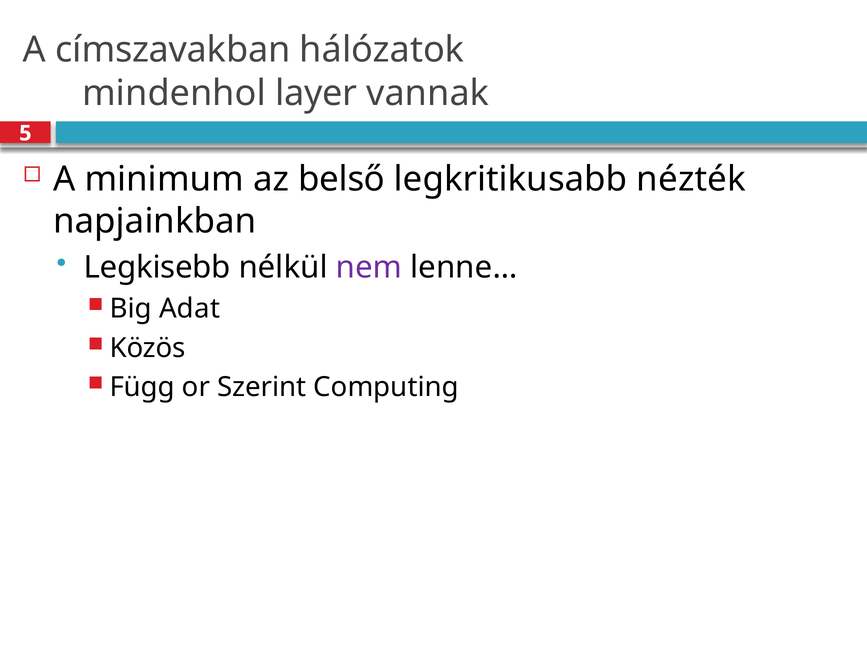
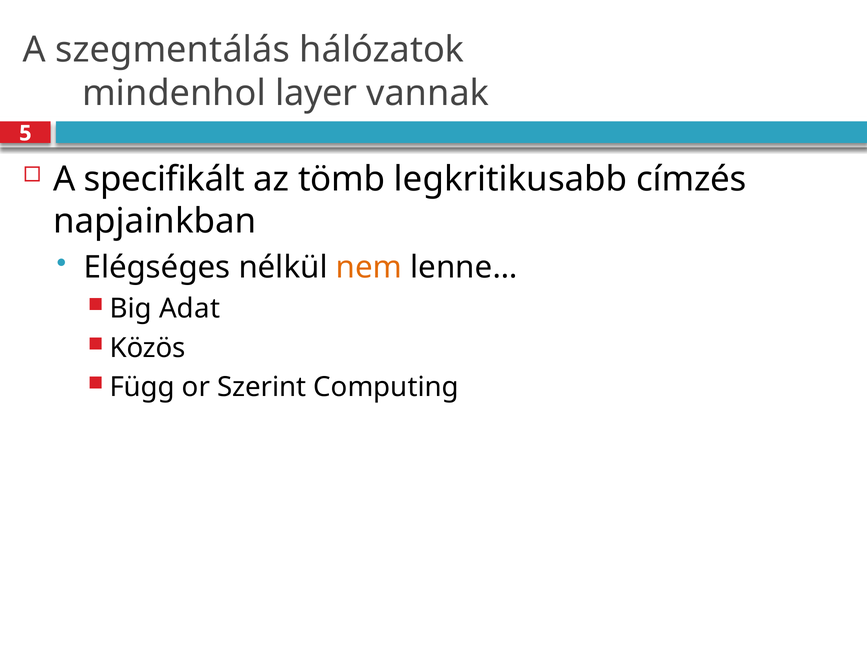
címszavakban: címszavakban -> szegmentálás (173, 50)
minimum: minimum -> specifikált (164, 179)
belső: belső -> tömb (342, 179)
nézték: nézték -> címzés (691, 179)
Legkisebb: Legkisebb -> Elégséges (157, 268)
nem colour: purple -> orange (369, 268)
